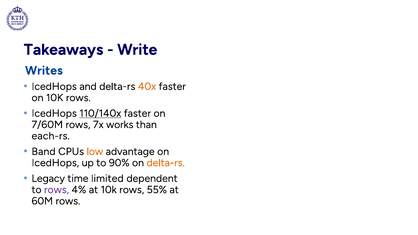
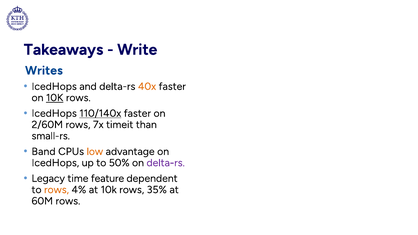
10K underline: none -> present (55, 98)
7/60M: 7/60M -> 2/60M (47, 125)
works: works -> timeit (120, 125)
each-rs: each-rs -> small-rs (51, 136)
90%: 90% -> 50% (119, 163)
delta-rs colour: orange -> purple (166, 163)
limited: limited -> feature (107, 179)
rows colour: purple -> orange (57, 190)
55%: 55% -> 35% (157, 190)
